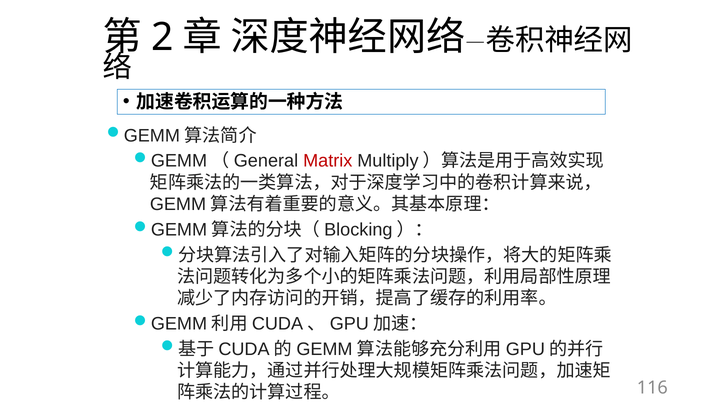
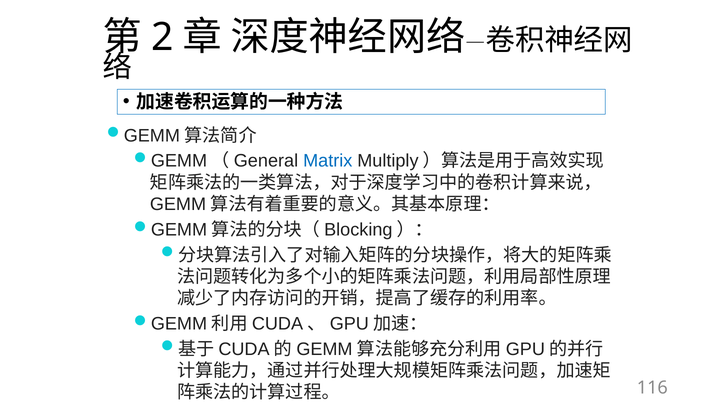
Matrix colour: red -> blue (328, 161)
